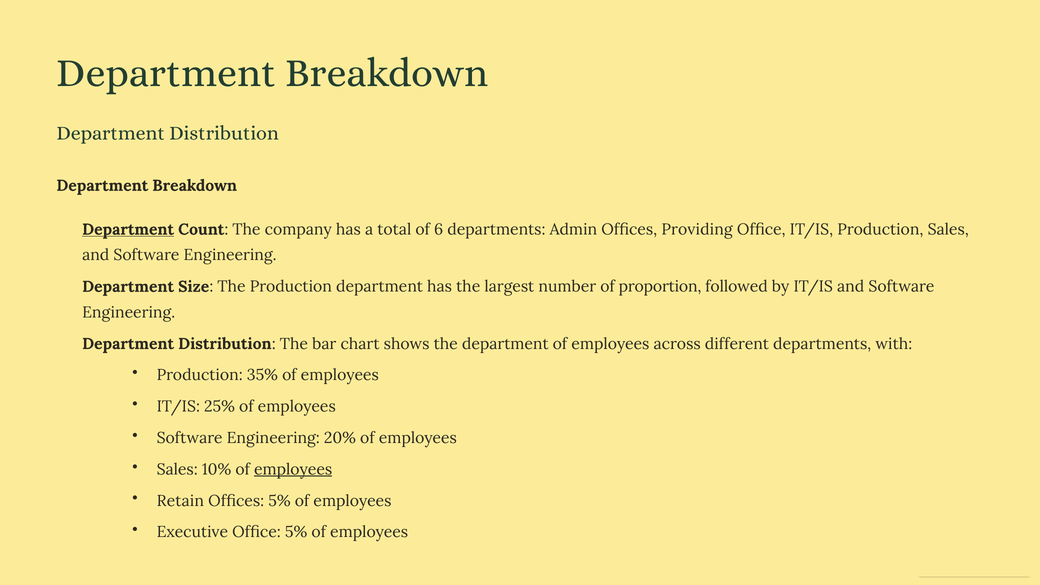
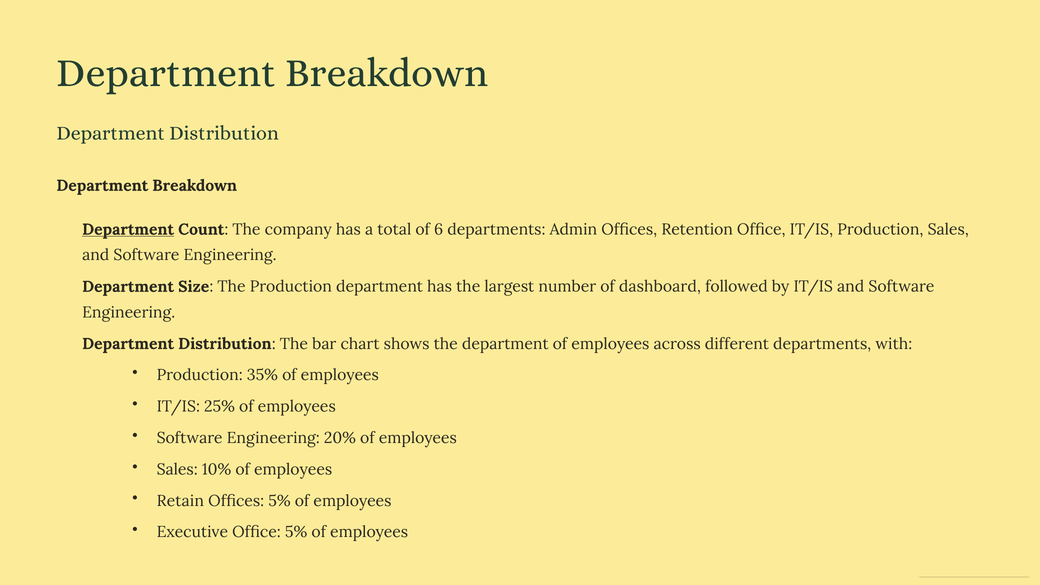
Providing: Providing -> Retention (697, 229)
proportion: proportion -> dashboard (660, 287)
employees underline: present -> none (293, 469)
